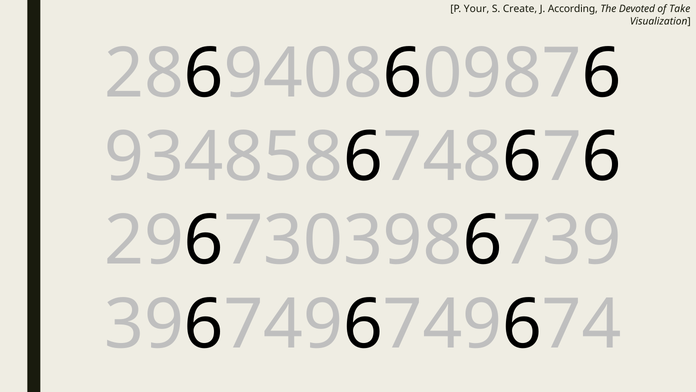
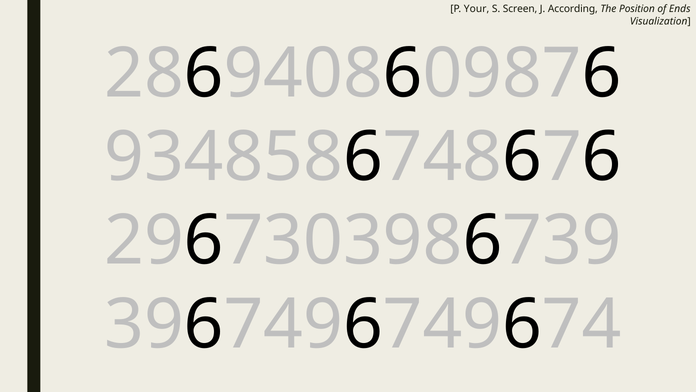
Create: Create -> Screen (520, 9)
Devoted: Devoted -> Position (637, 9)
Take: Take -> Ends (680, 9)
